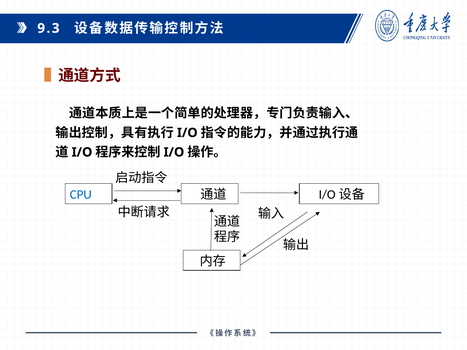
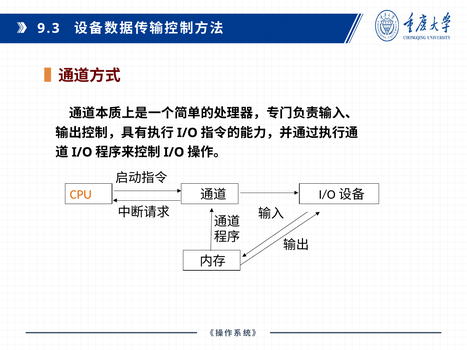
CPU colour: blue -> orange (81, 195)
